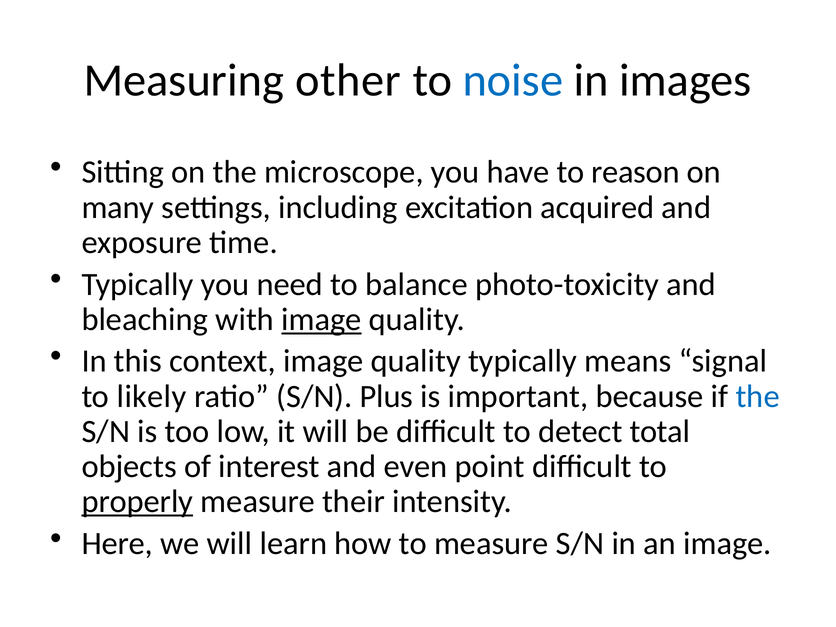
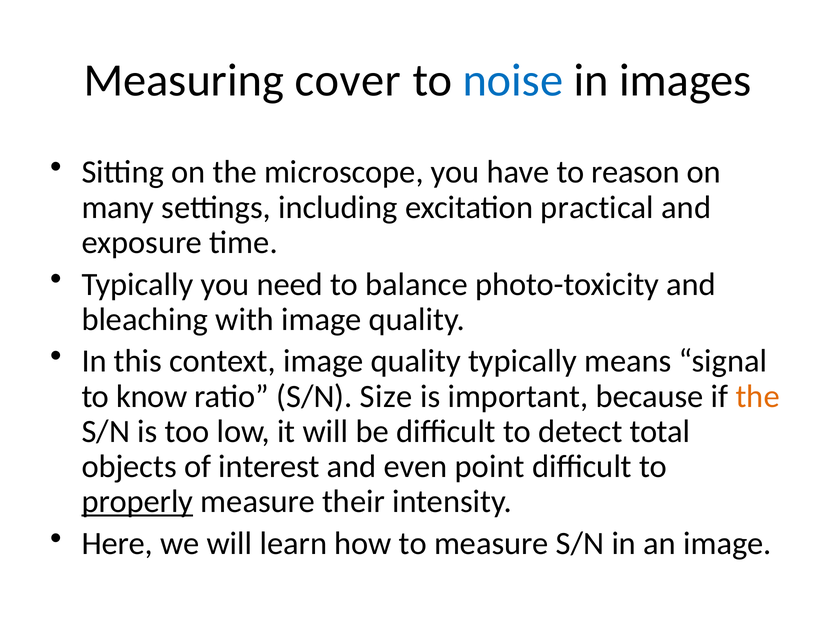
other: other -> cover (348, 81)
acquired: acquired -> practical (597, 207)
image underline: present -> none (321, 319)
likely: likely -> know (152, 396)
Plus: Plus -> Size (386, 396)
the colour: blue -> orange (758, 396)
